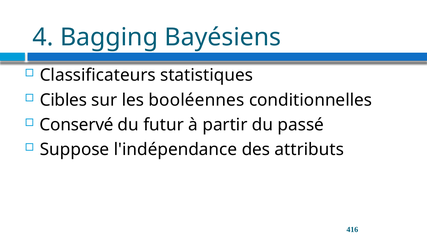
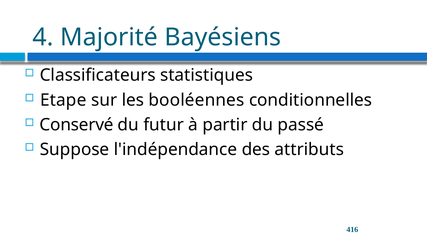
Bagging: Bagging -> Majorité (109, 37)
Cibles: Cibles -> Etape (63, 100)
